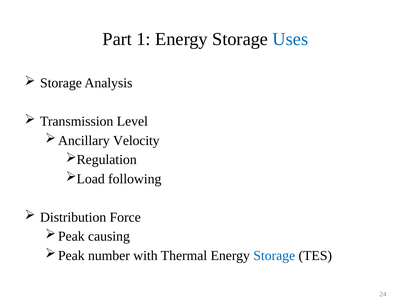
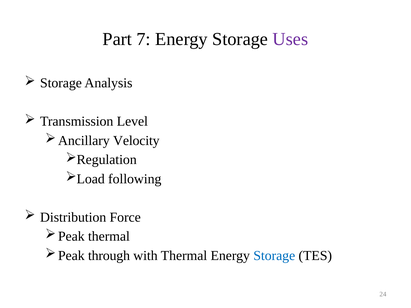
1: 1 -> 7 (144, 39)
Uses colour: blue -> purple (290, 39)
causing: causing -> thermal (109, 237)
number: number -> through (109, 256)
